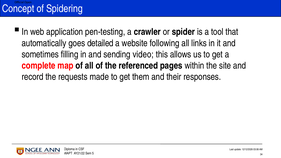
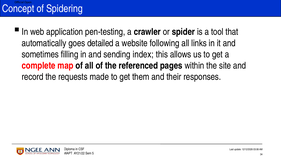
video: video -> index (143, 54)
